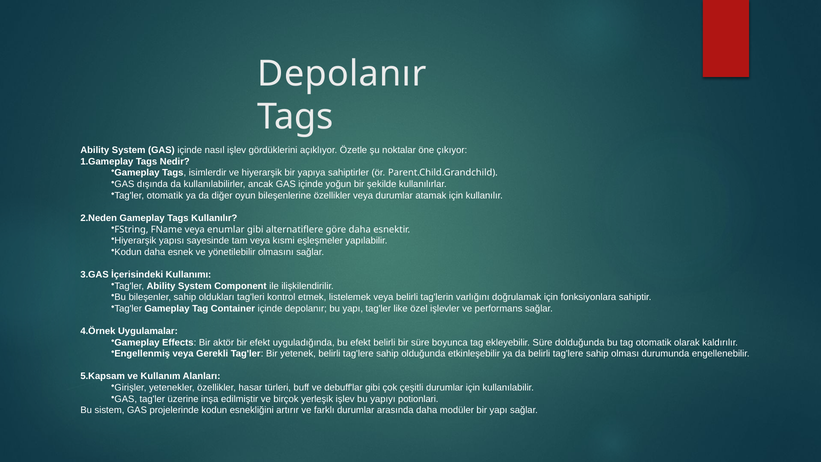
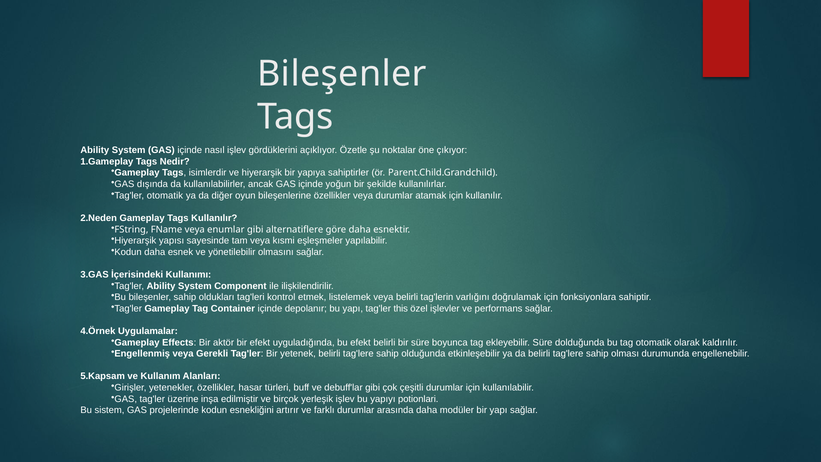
Depolanır: Depolanır -> Bileşenler (342, 74)
like: like -> this (401, 308)
